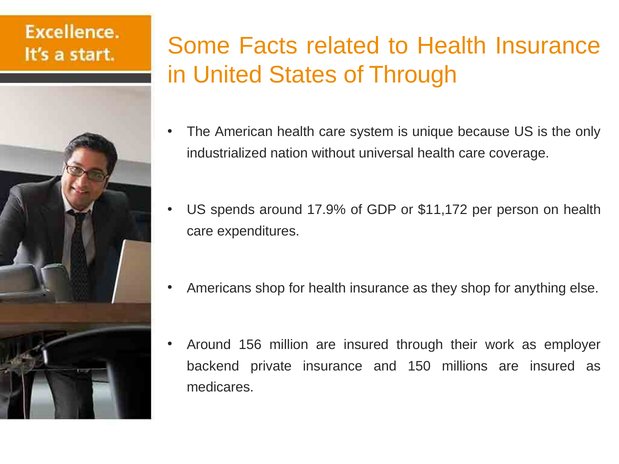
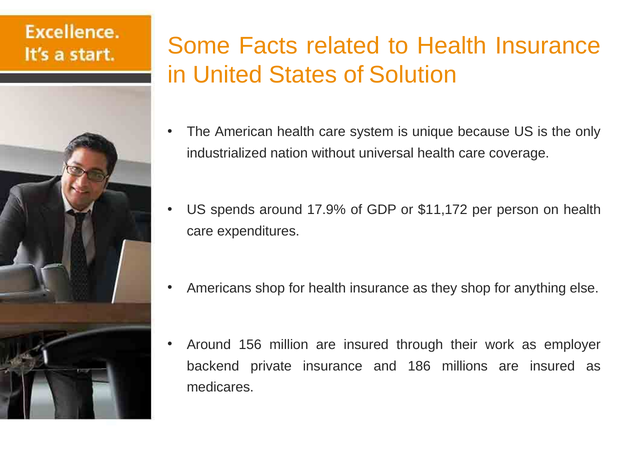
of Through: Through -> Solution (413, 75)
150: 150 -> 186 (419, 366)
